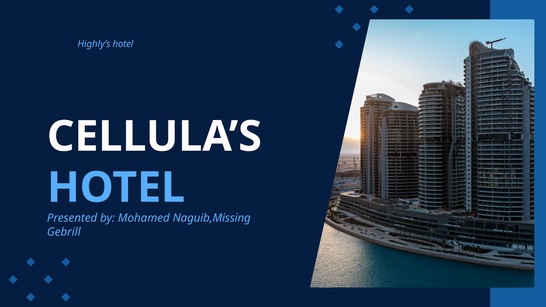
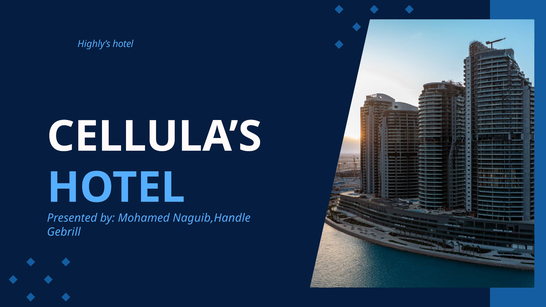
Naguib,Missing: Naguib,Missing -> Naguib,Handle (212, 218)
